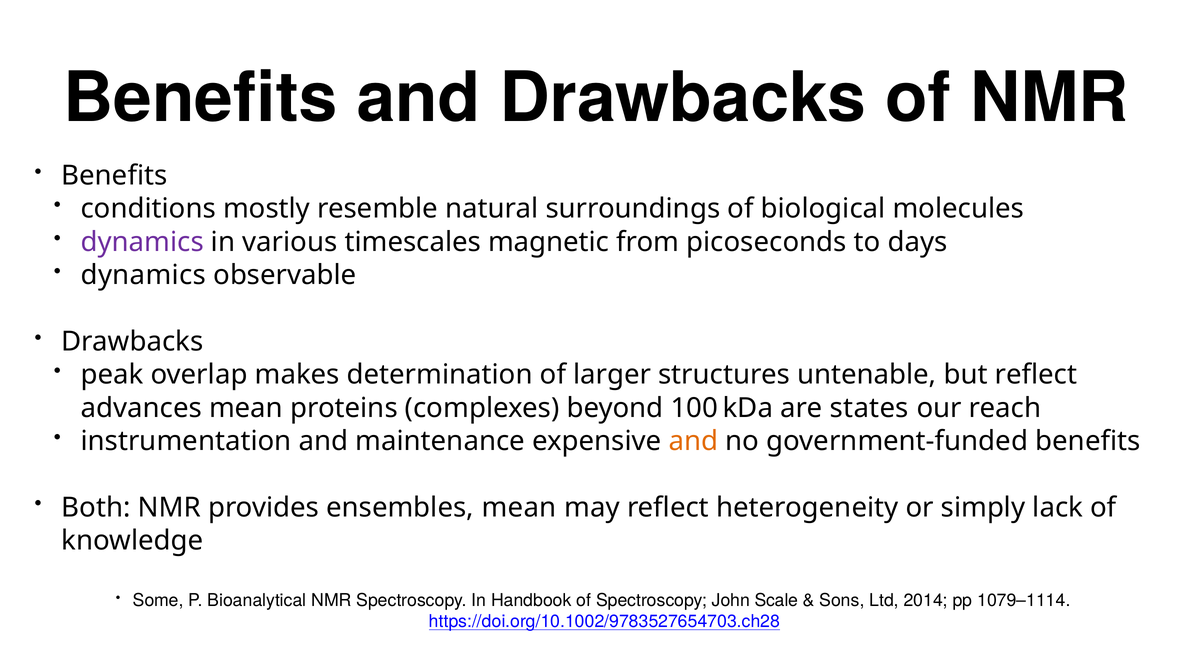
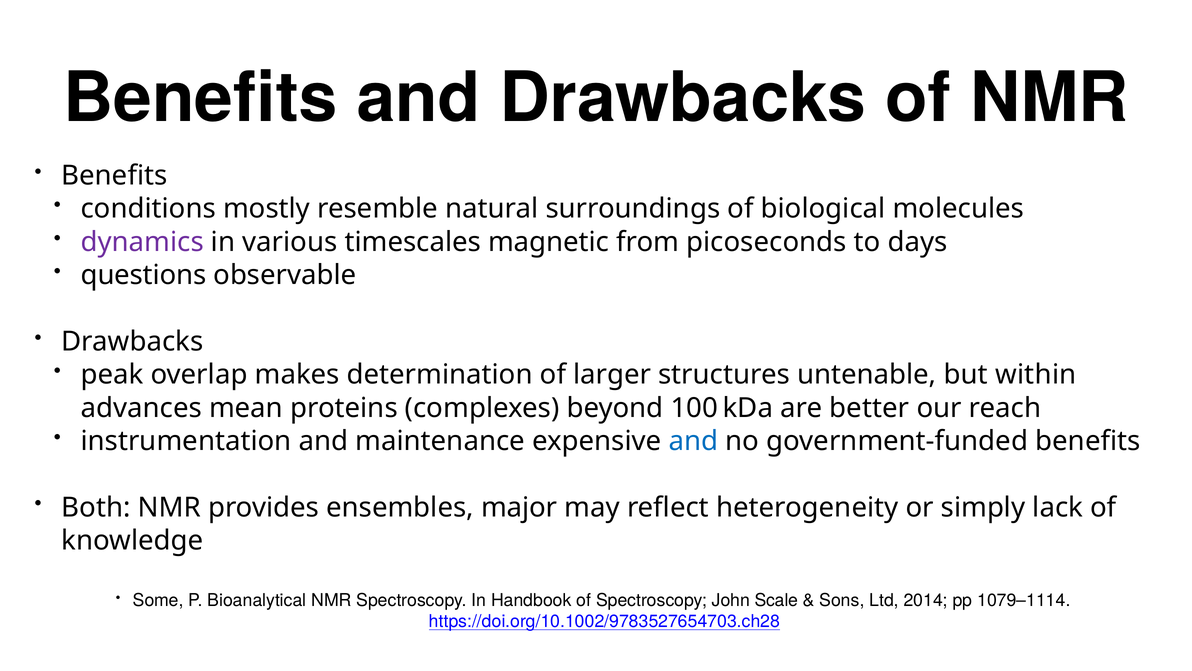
dynamics: dynamics -> questions (144, 275)
but reflect: reflect -> within (1036, 374)
states: states -> better (869, 408)
and colour: orange -> blue (693, 441)
ensembles mean: mean -> major (519, 507)
